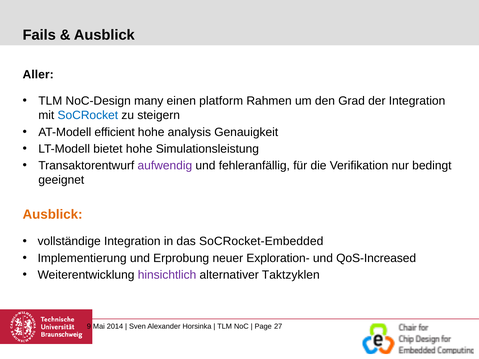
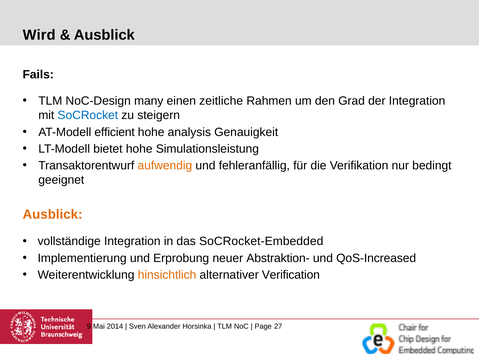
Fails: Fails -> Wird (39, 35)
Aller: Aller -> Fails (38, 74)
platform: platform -> zeitliche (221, 101)
aufwendig colour: purple -> orange (165, 166)
Exploration-: Exploration- -> Abstraktion- (278, 258)
hinsichtlich colour: purple -> orange (167, 275)
Taktzyklen: Taktzyklen -> Verification (291, 275)
